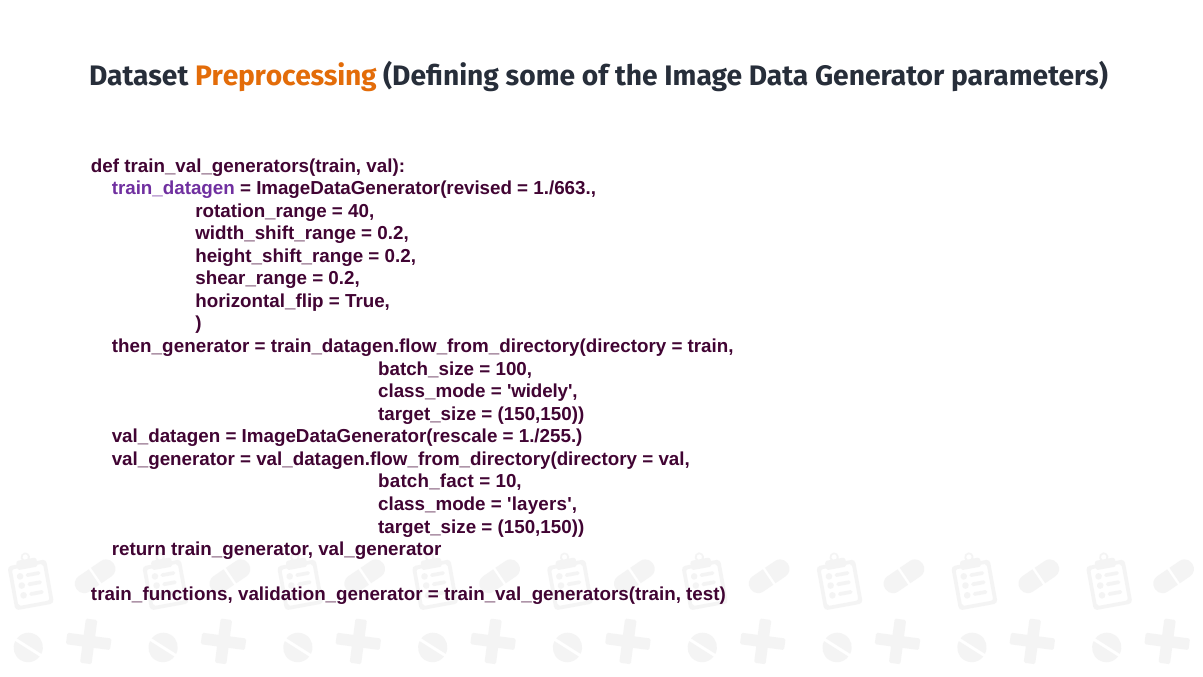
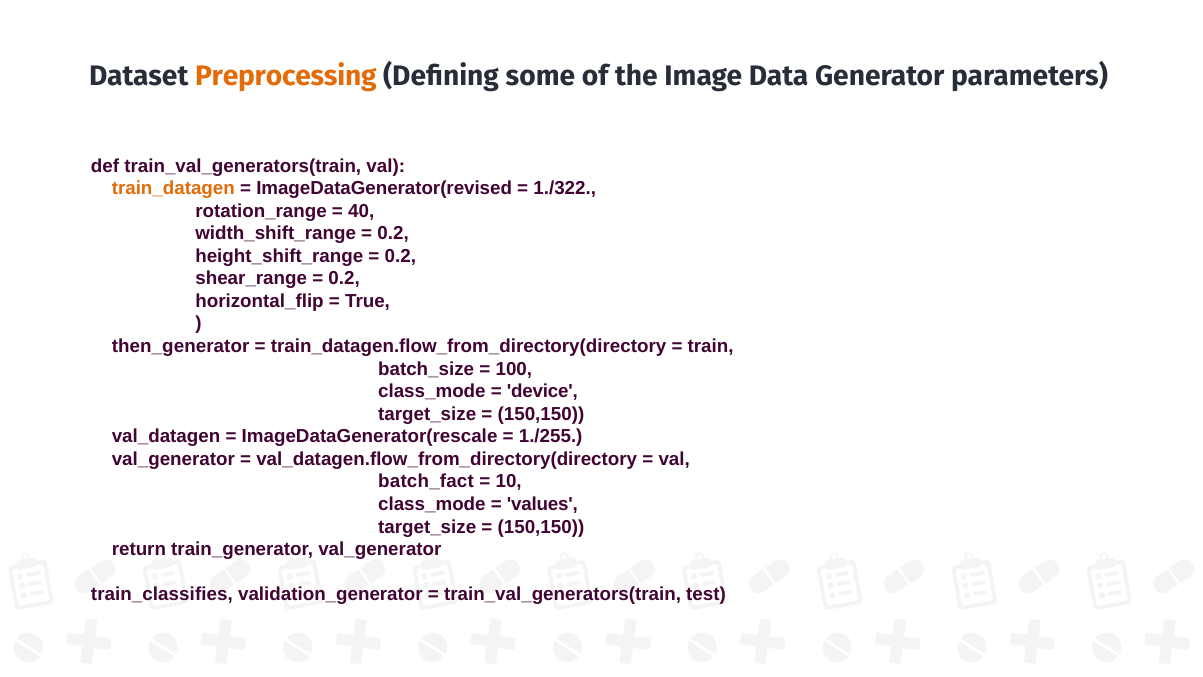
train_datagen colour: purple -> orange (173, 188)
1./663: 1./663 -> 1./322 (565, 188)
widely: widely -> device (542, 391)
layers: layers -> values (542, 504)
train_functions: train_functions -> train_classifies (162, 594)
